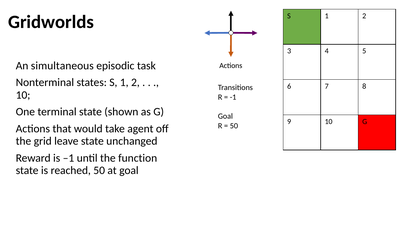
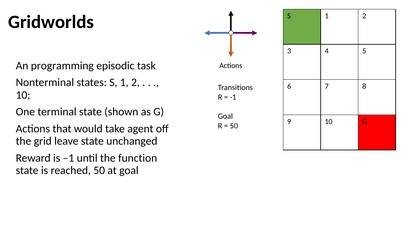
simultaneous: simultaneous -> programming (62, 66)
